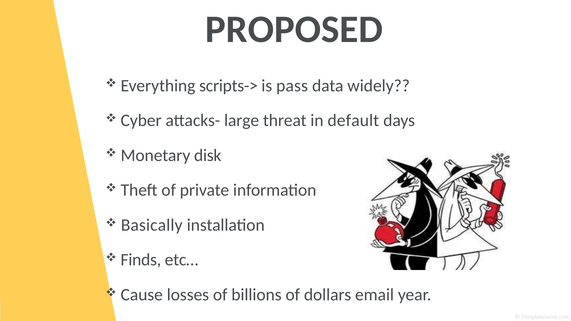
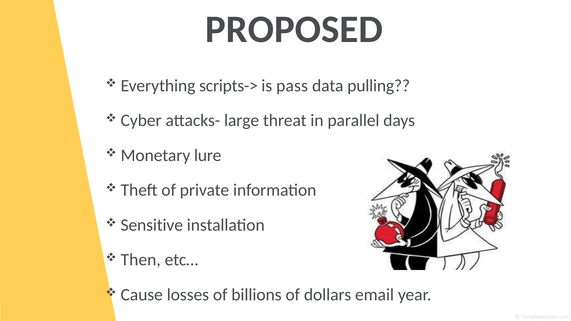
widely: widely -> pulling (379, 86)
default: default -> parallel (353, 121)
disk: disk -> lure (208, 155)
Basically: Basically -> Sensitive (152, 225)
Finds: Finds -> Then (141, 260)
